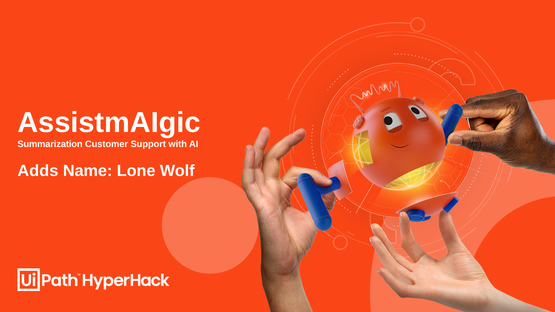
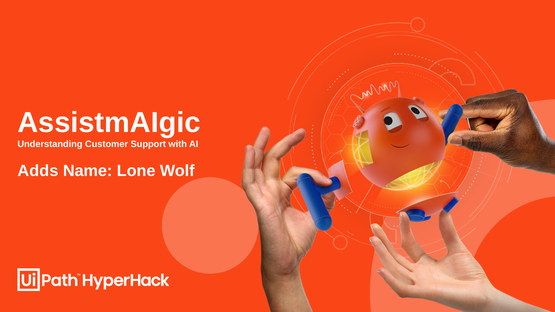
Summarization: Summarization -> Understanding (50, 144)
